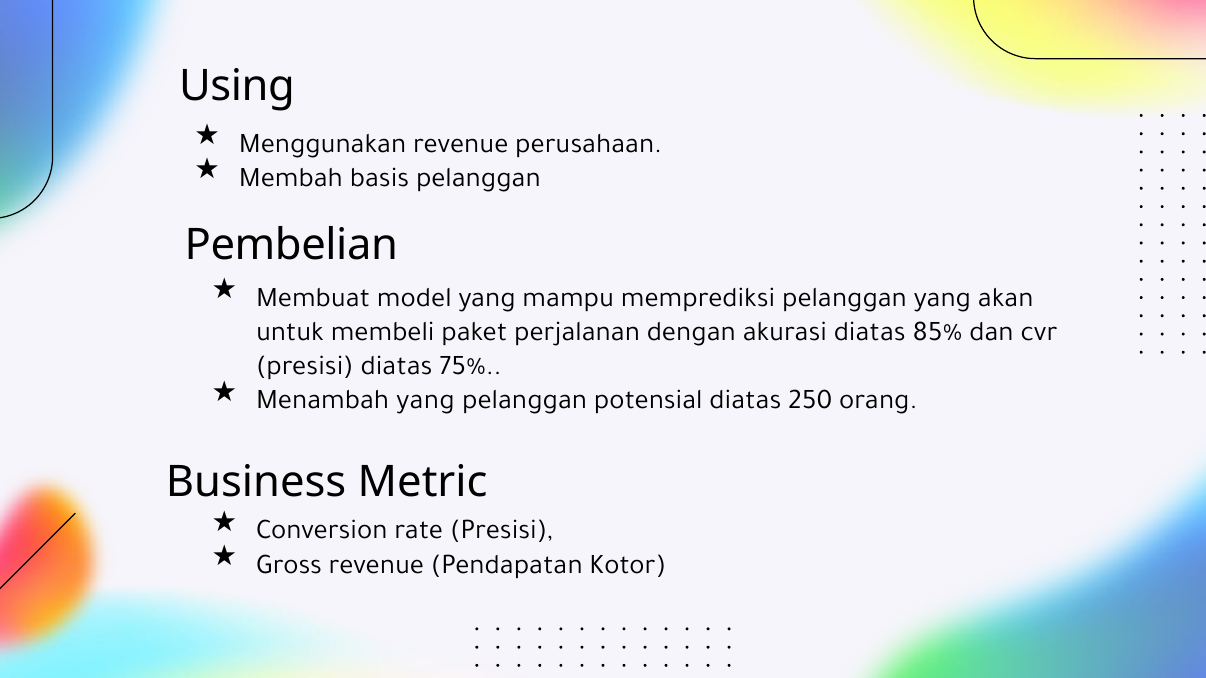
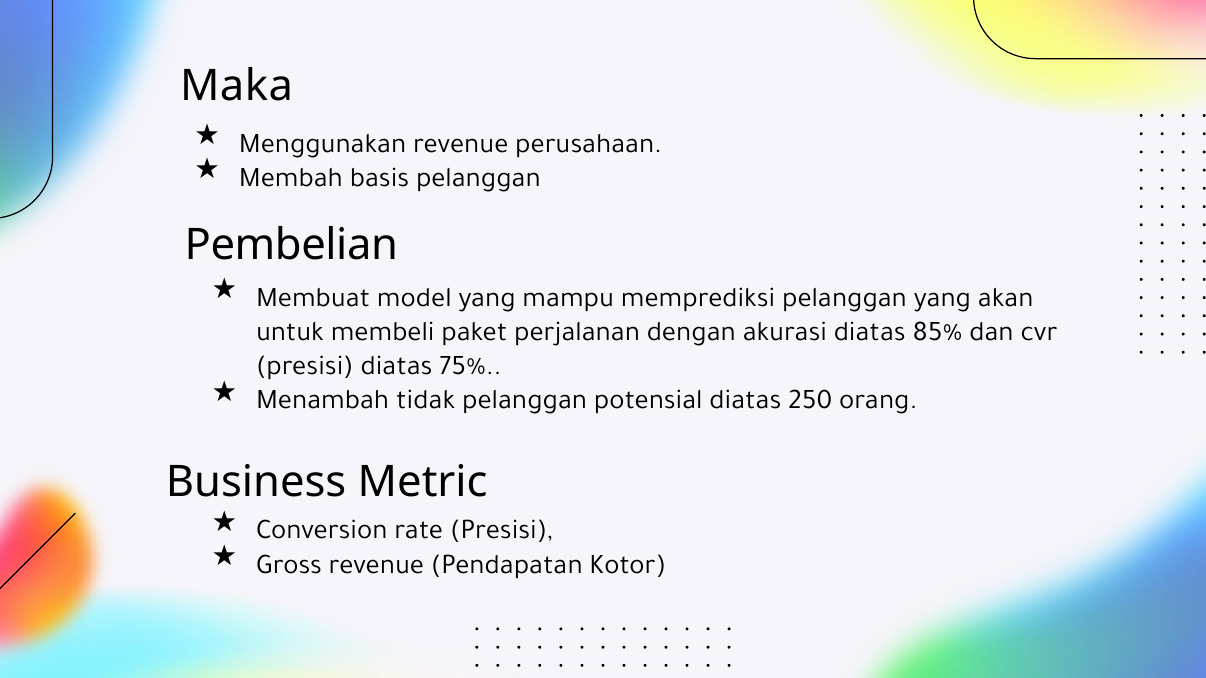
Using: Using -> Maka (237, 86)
Menambah yang: yang -> tidak (426, 400)
